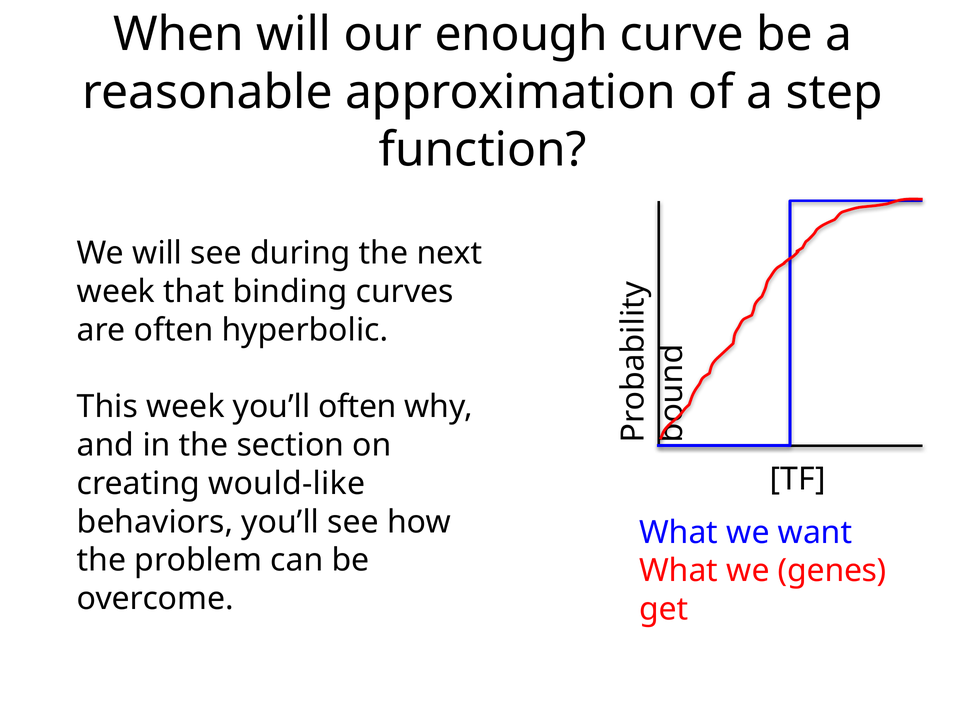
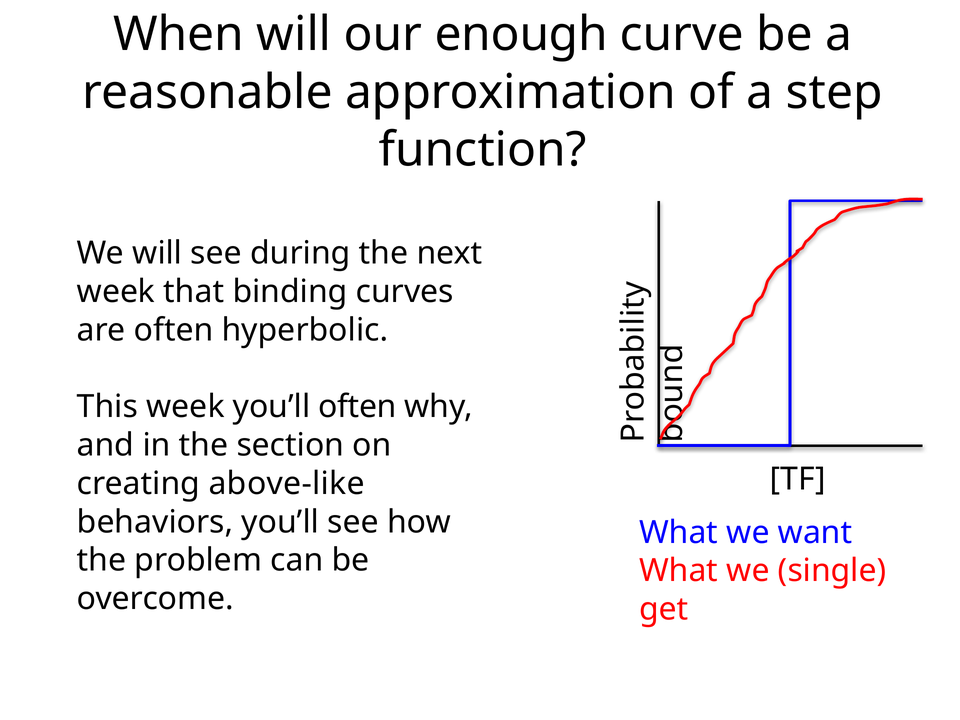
would-like: would-like -> above-like (287, 484)
genes: genes -> single (832, 571)
